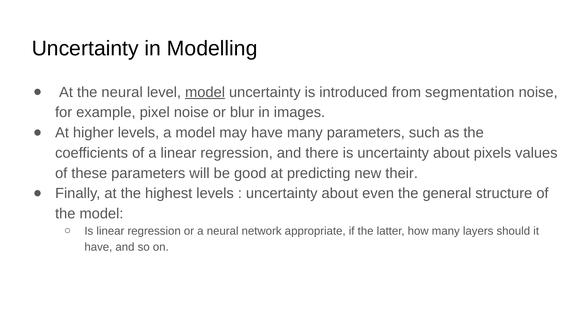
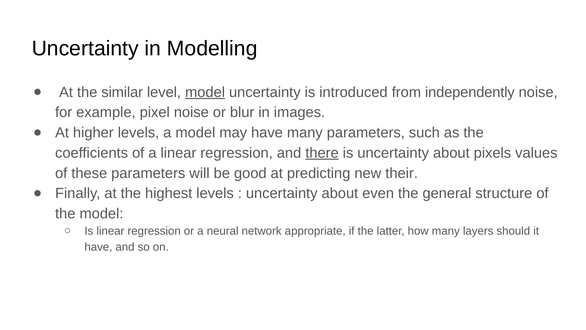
the neural: neural -> similar (122, 92)
segmentation: segmentation -> independently (470, 92)
there underline: none -> present (322, 153)
